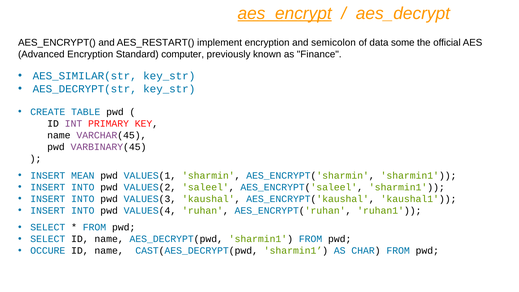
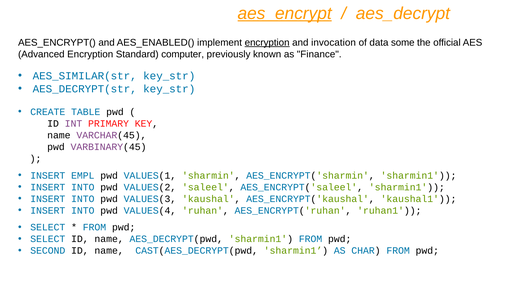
AES_RESTART(: AES_RESTART( -> AES_ENABLED( (156, 43)
encryption underline: none -> present (267, 43)
semicolon: semicolon -> invocation (334, 43)
MEAN: MEAN -> EMPL (83, 175)
OCCURE: OCCURE -> SECOND (48, 251)
